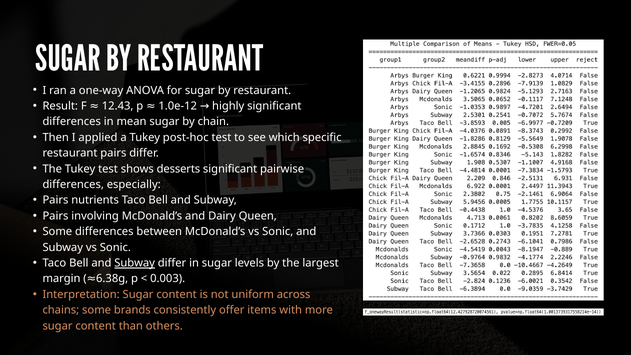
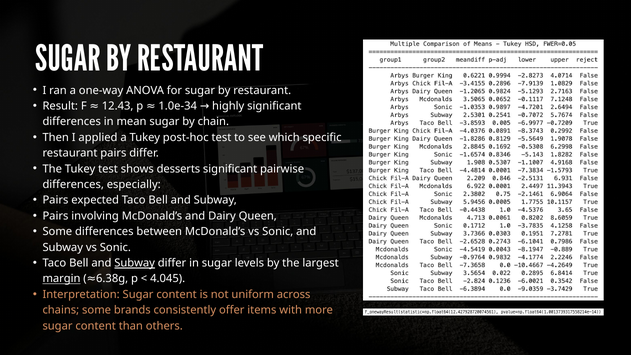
1.0e-12: 1.0e-12 -> 1.0e-34 (178, 106)
nutrients: nutrients -> expected (95, 200)
margin underline: none -> present (61, 279)
0.003: 0.003 -> 4.045 (168, 279)
